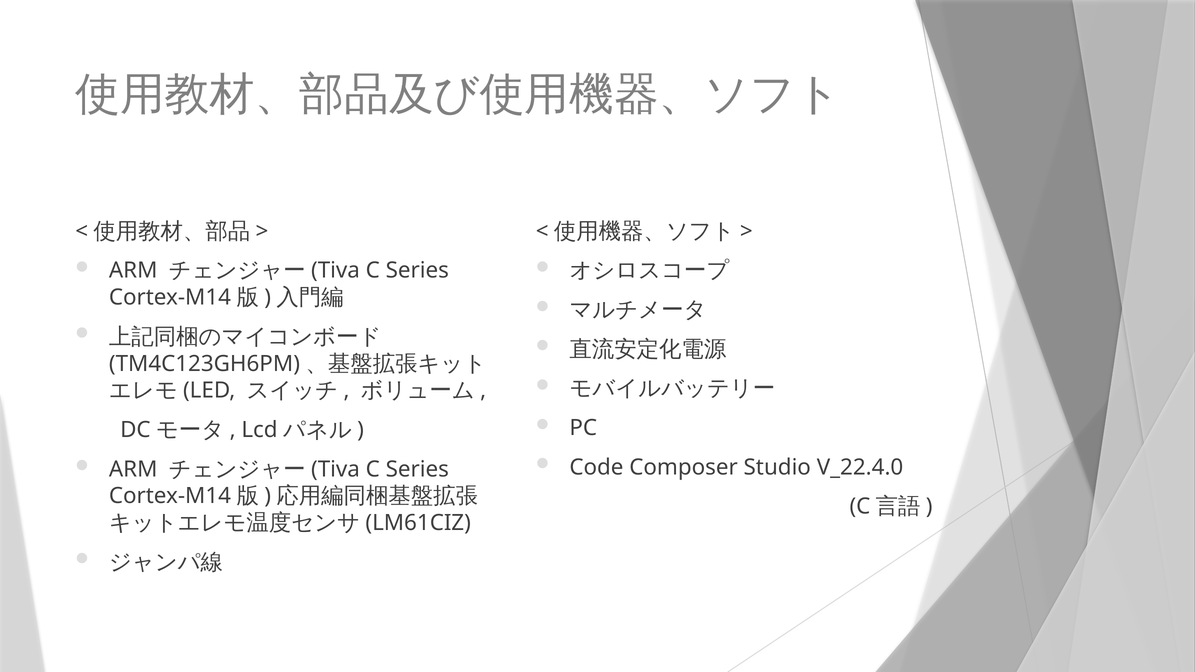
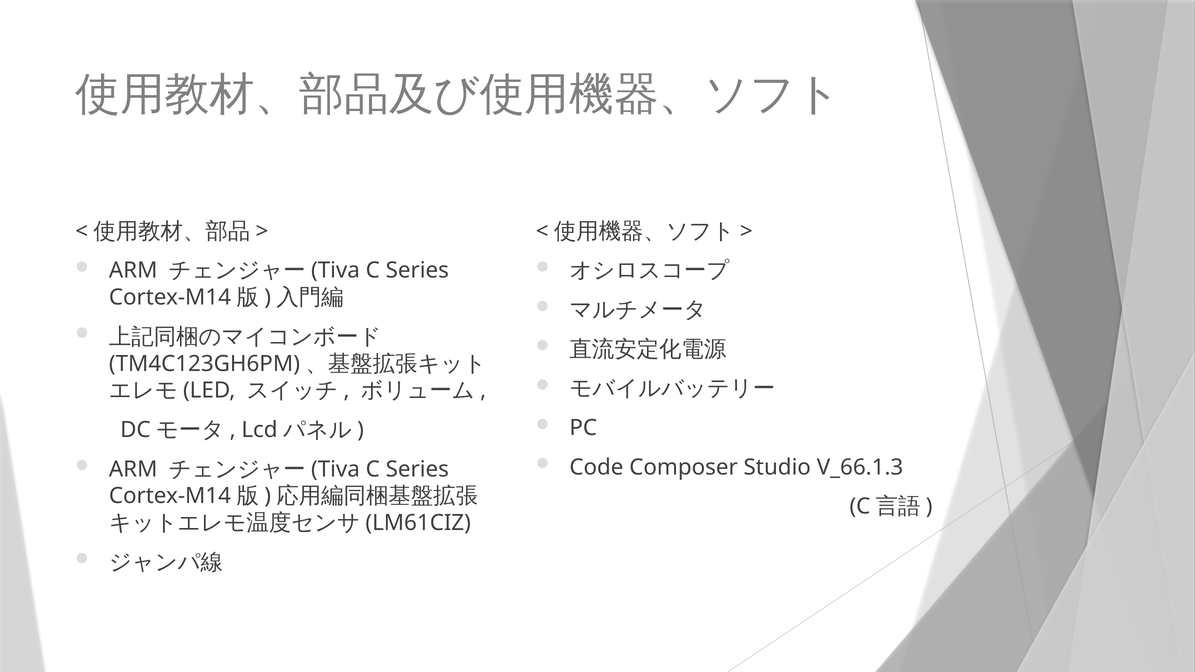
V_22.4.0: V_22.4.0 -> V_66.1.3 (860, 467)
